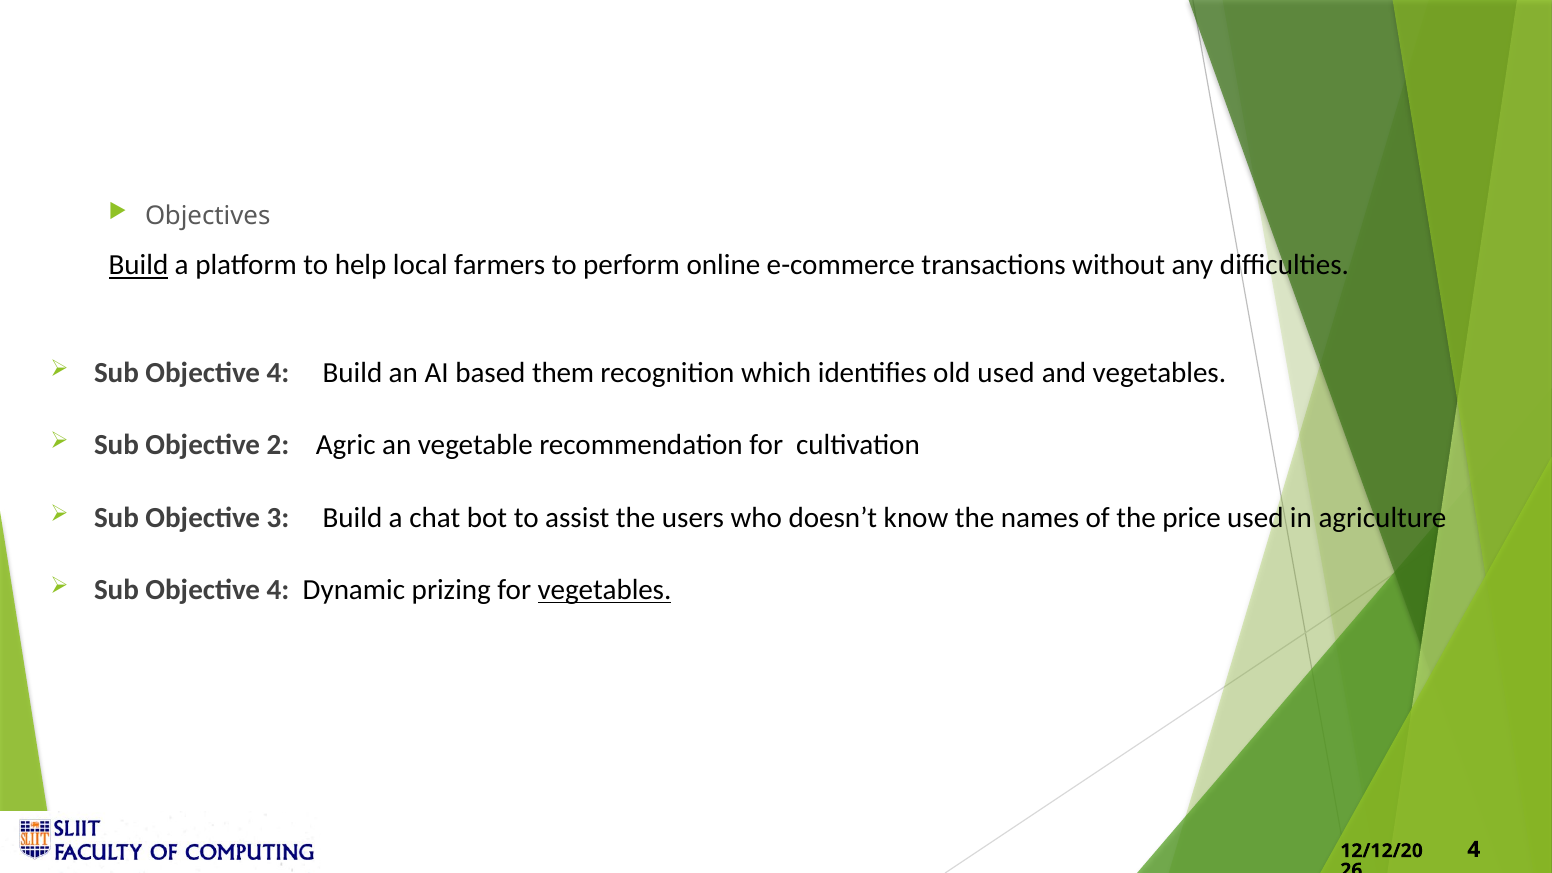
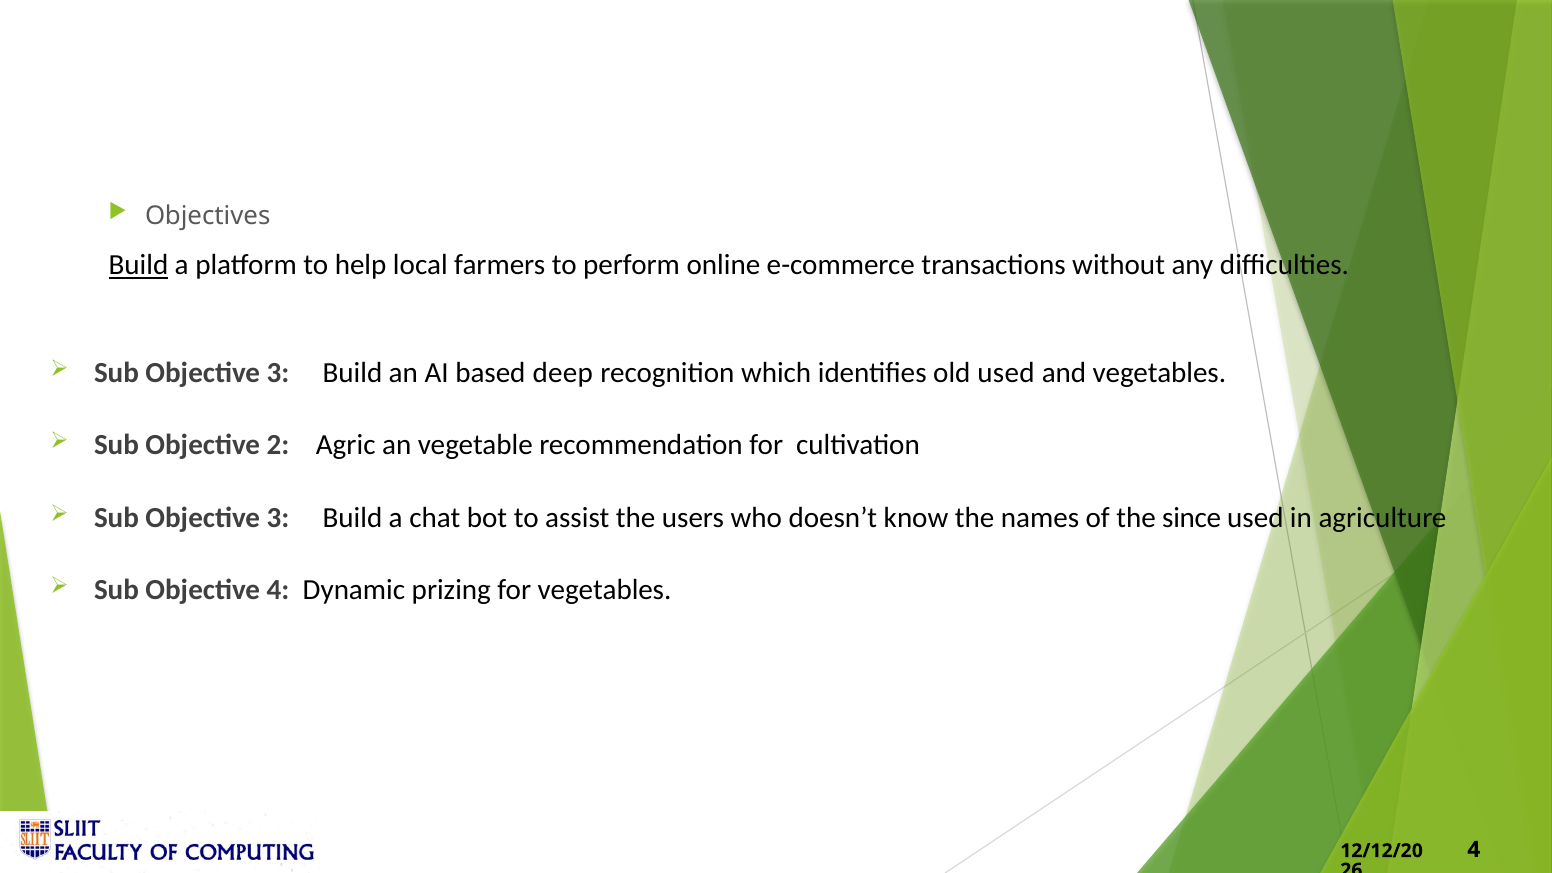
4: 4 -> 3 (278, 373)
them: them -> deep (563, 373)
price: price -> since (1192, 518)
vegetables underline: present -> none (605, 590)
